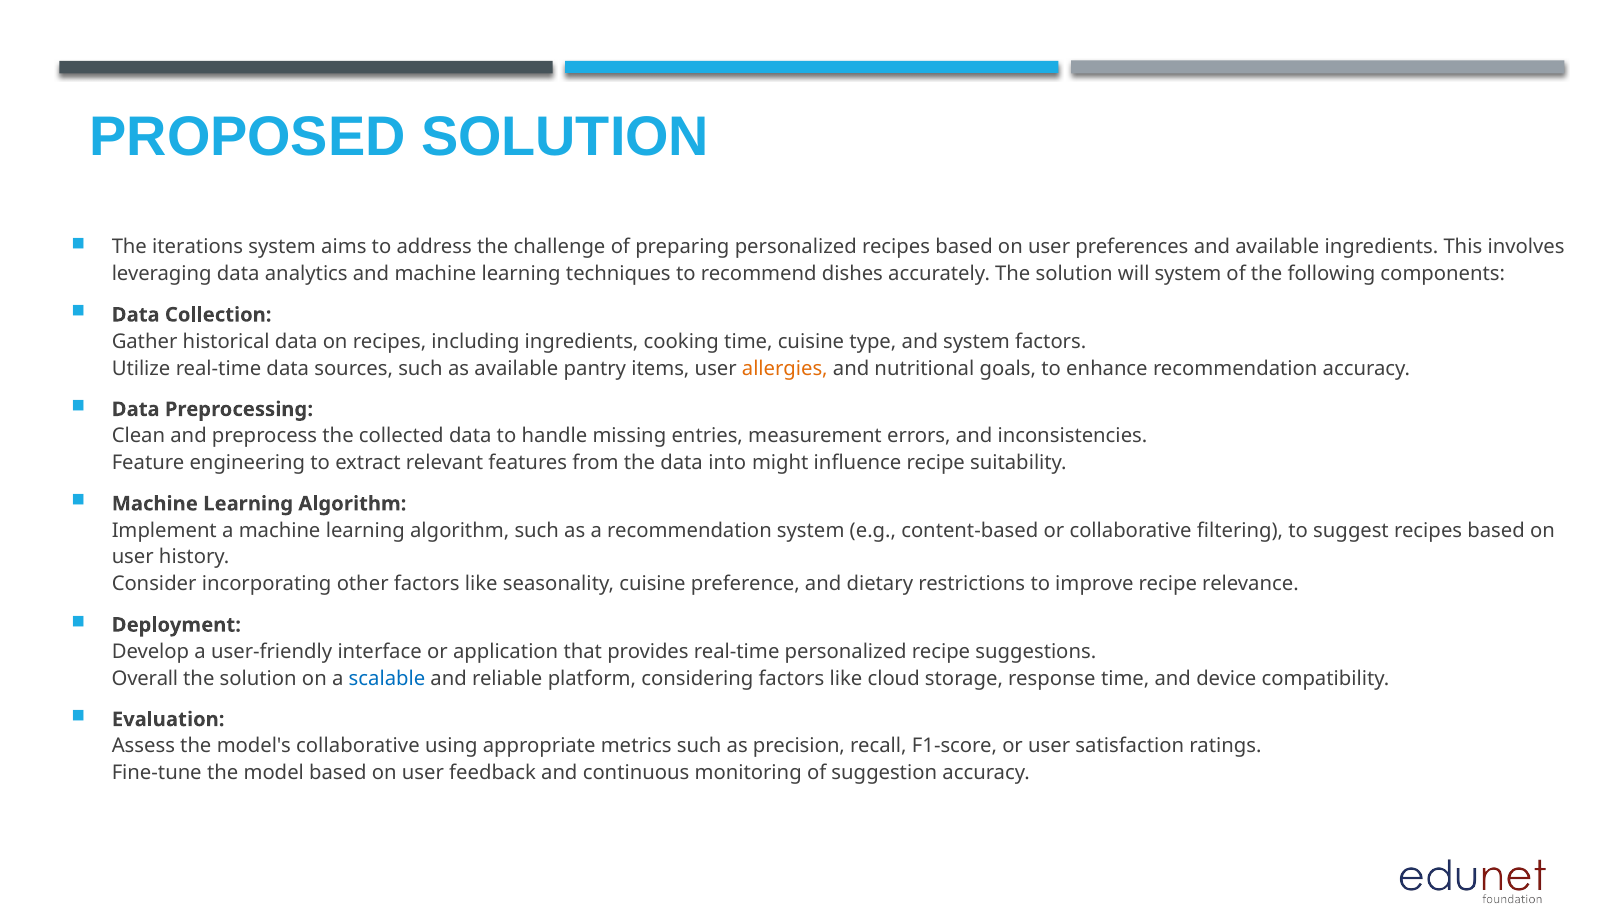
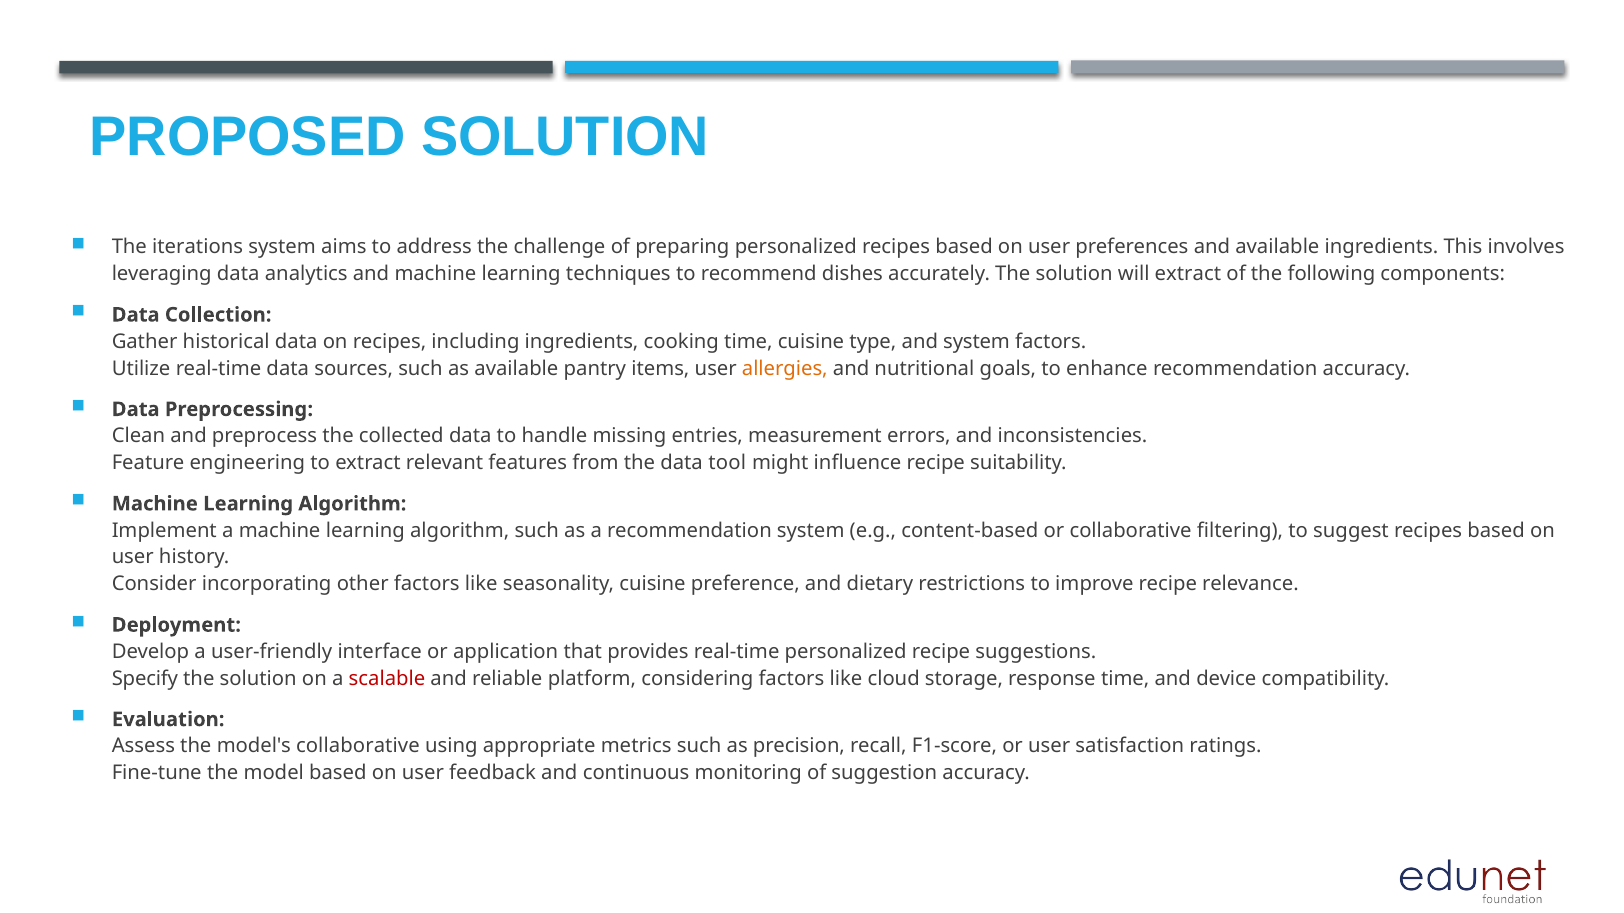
will system: system -> extract (1188, 274)
into: into -> tool (727, 463)
Overall: Overall -> Specify (145, 679)
scalable colour: blue -> red (387, 679)
